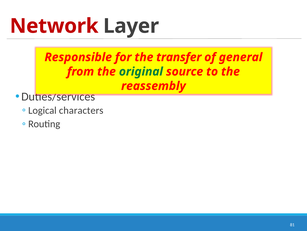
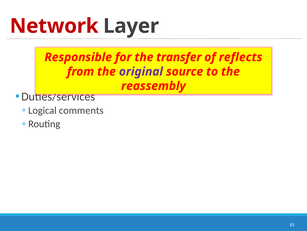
general: general -> reflects (241, 57)
original colour: green -> purple (141, 71)
characters: characters -> comments (81, 110)
